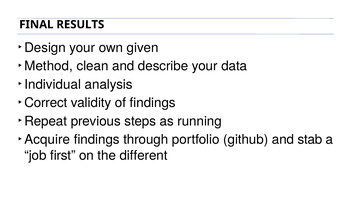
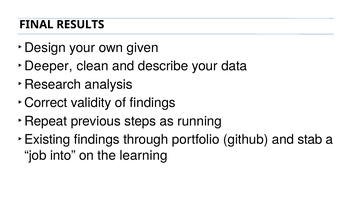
Method: Method -> Deeper (49, 66)
Individual: Individual -> Research (53, 84)
Acquire: Acquire -> Existing (47, 140)
first: first -> into (63, 156)
different: different -> learning (144, 156)
